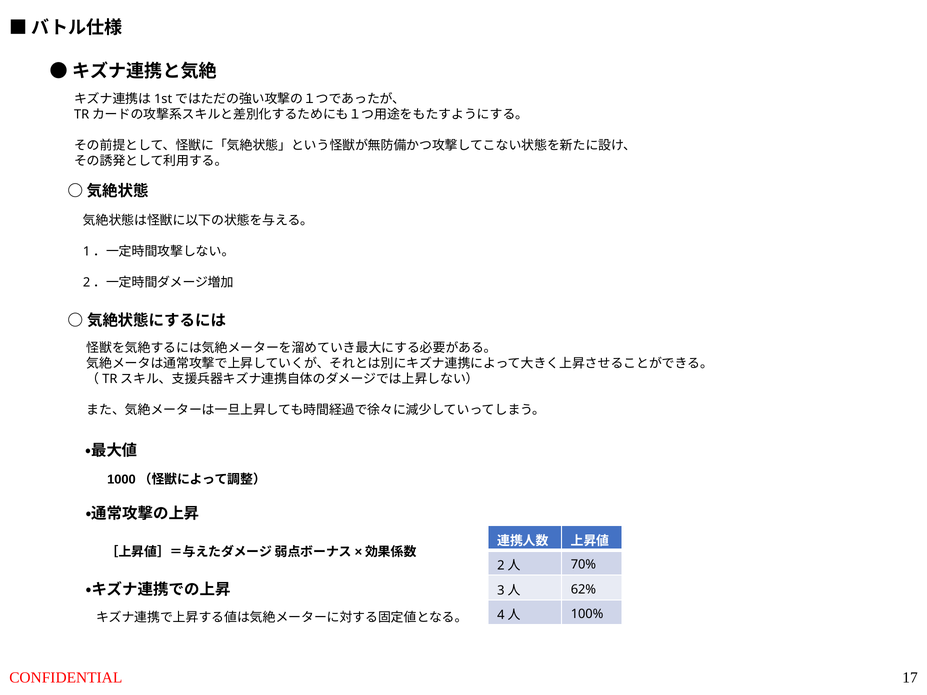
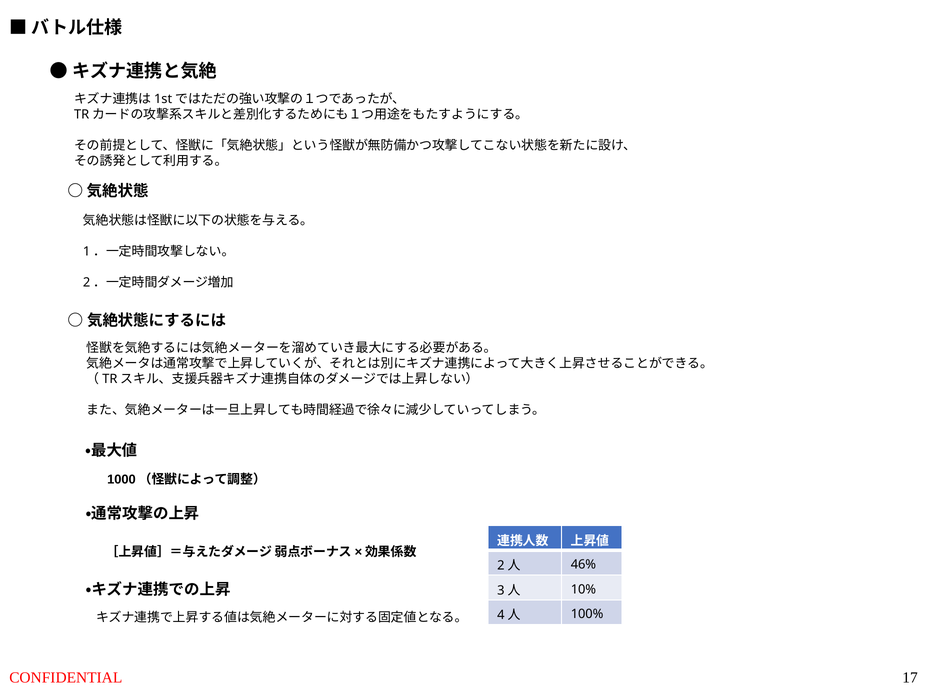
70%: 70% -> 46% (583, 565)
62%: 62% -> 10% (583, 590)
